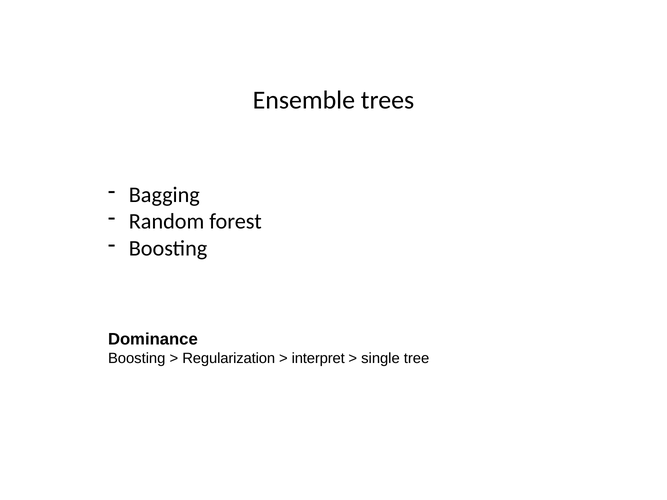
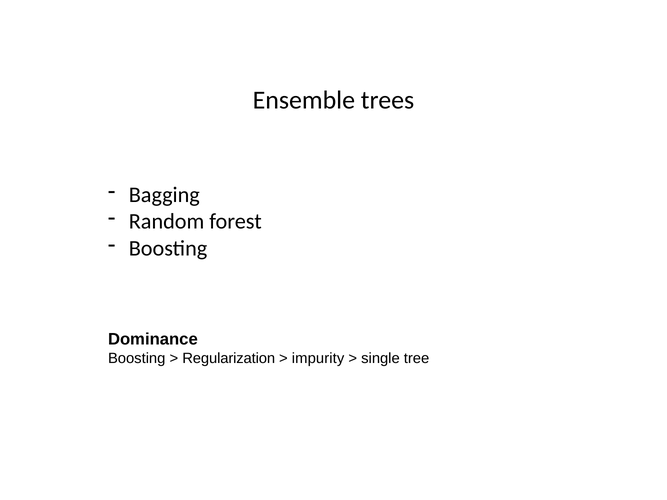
interpret: interpret -> impurity (318, 358)
